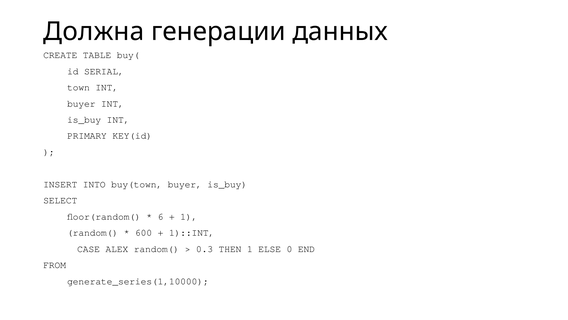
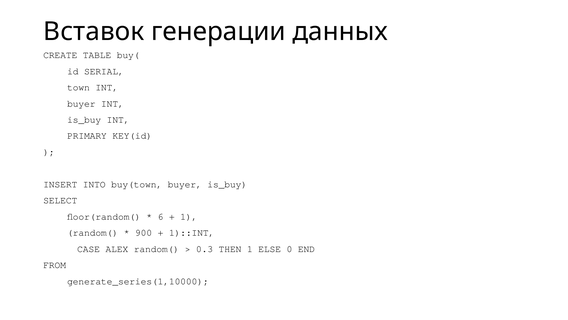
Должна: Должна -> Вставок (94, 32)
600: 600 -> 900 (144, 232)
